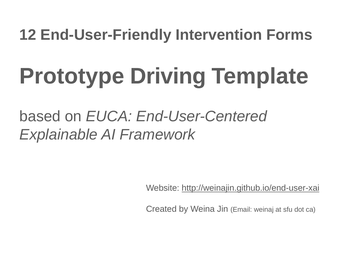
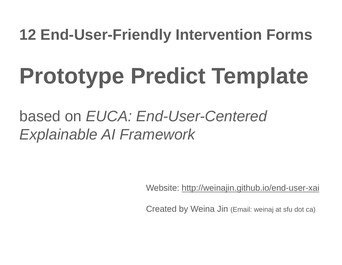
Driving: Driving -> Predict (168, 76)
